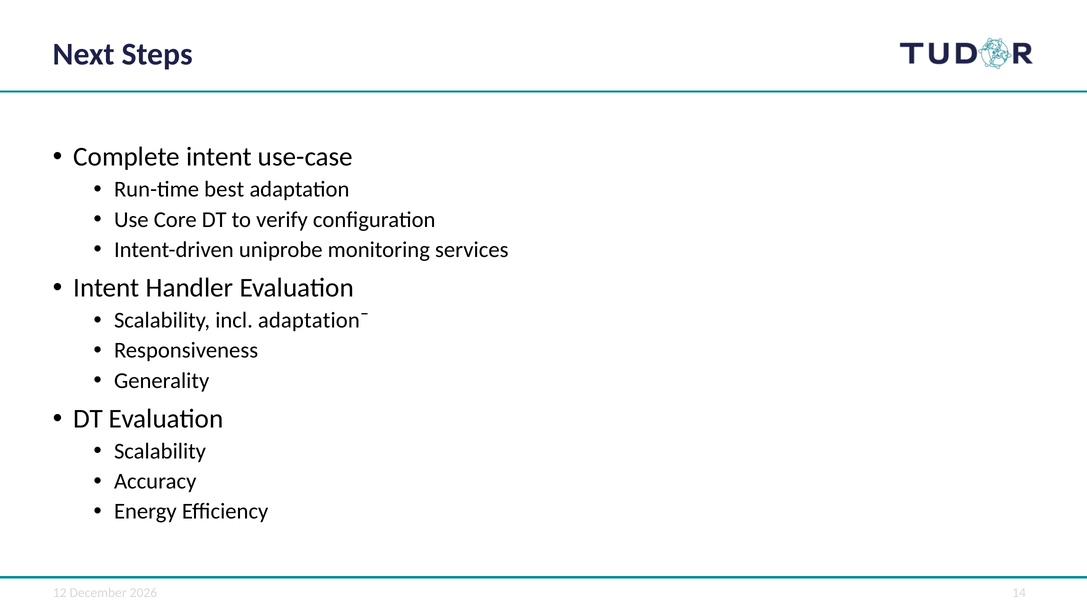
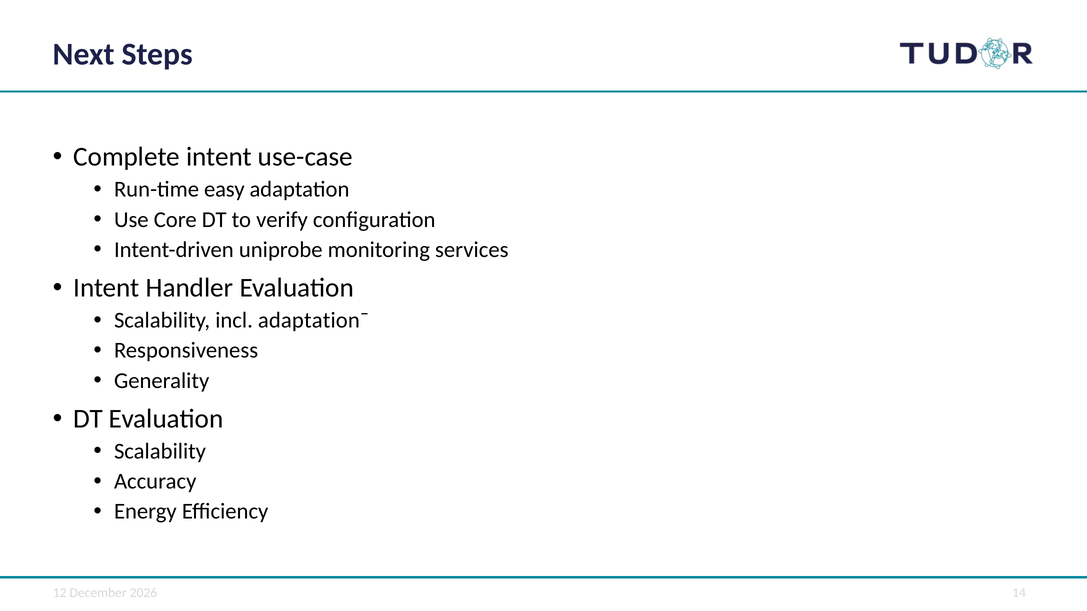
best: best -> easy (224, 190)
